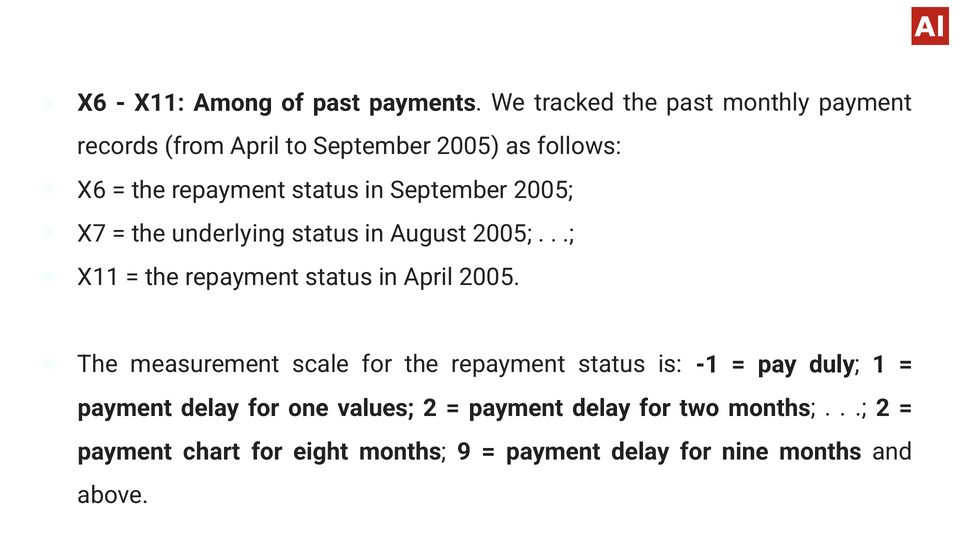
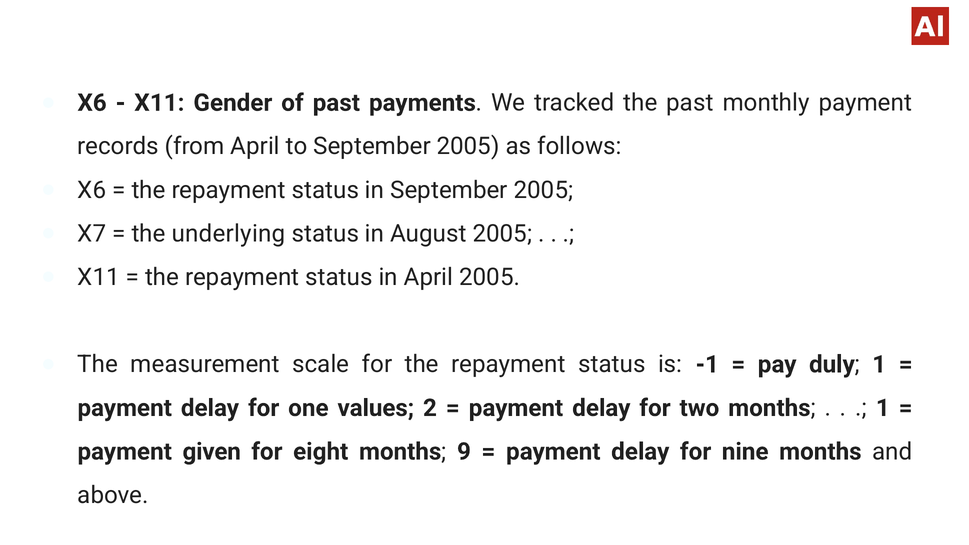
Among: Among -> Gender (233, 103)
2: 2 -> 1 (883, 408)
chart: chart -> given (212, 452)
